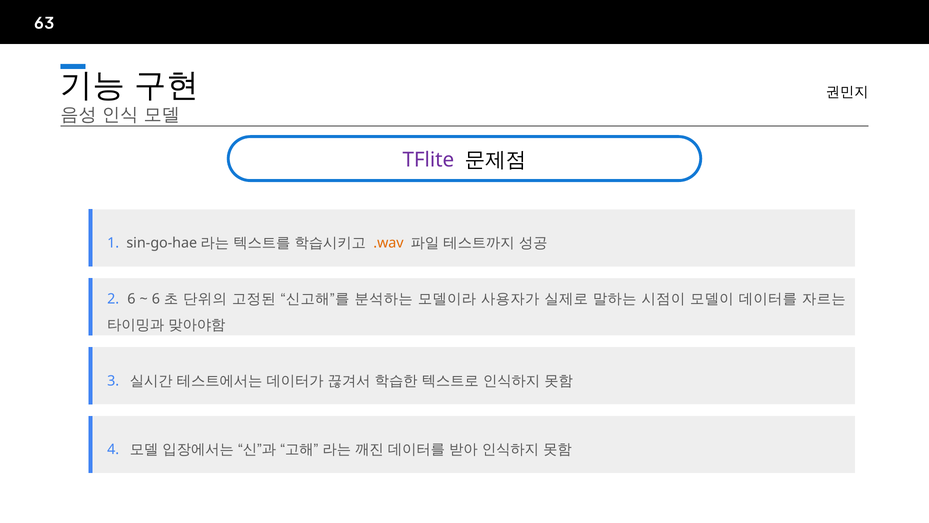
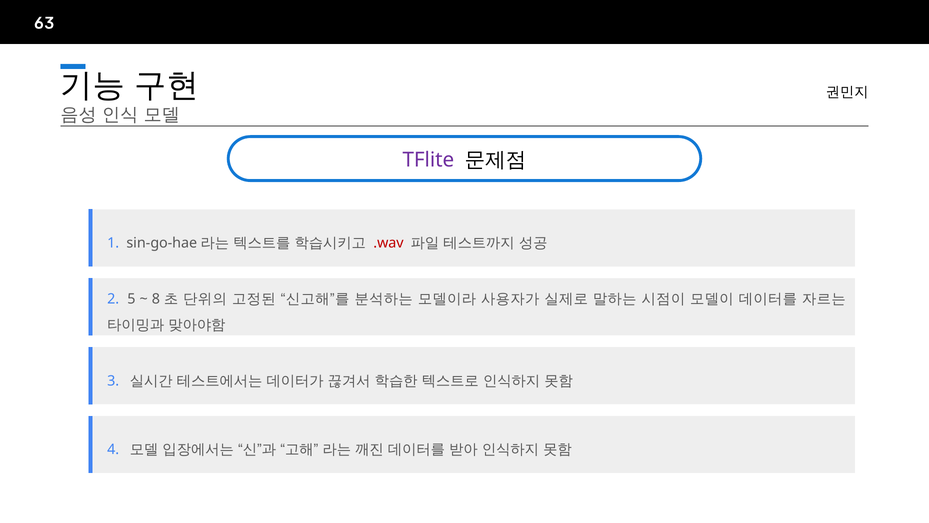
.wav colour: orange -> red (388, 243)
2 6: 6 -> 5 (131, 299)
6: 6 -> 8 (156, 299)
